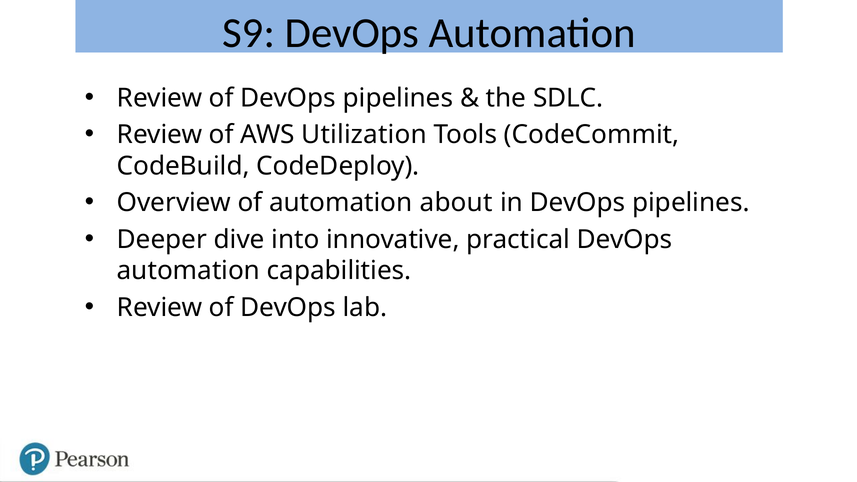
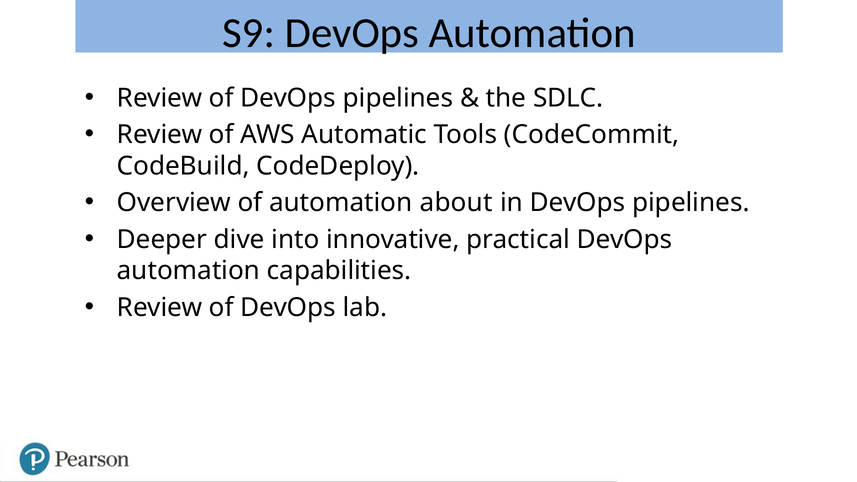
Utilization: Utilization -> Automatic (364, 135)
